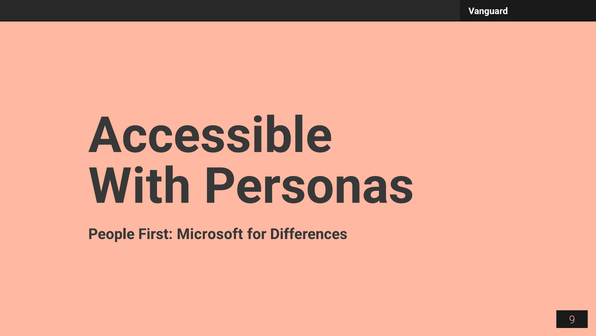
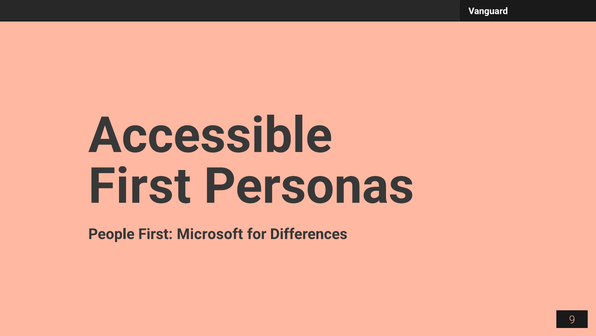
With: With -> First (140, 186)
